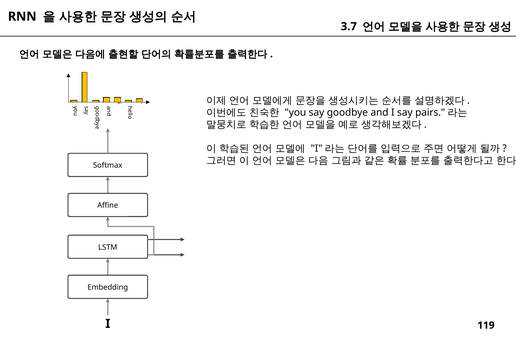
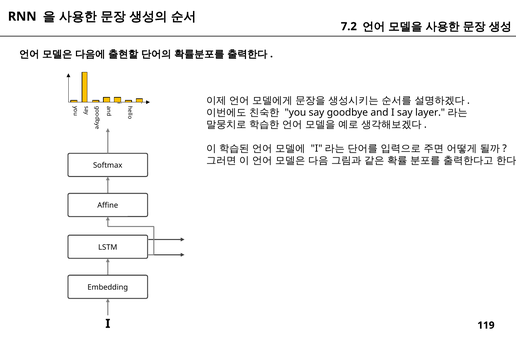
3.7: 3.7 -> 7.2 (349, 26)
pairs: pairs -> layer (430, 112)
